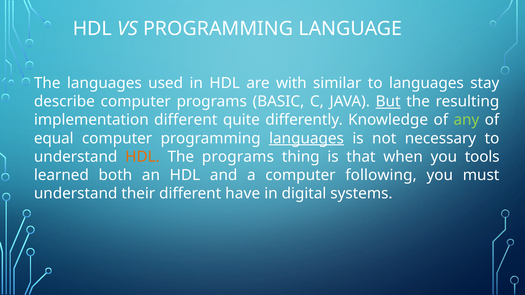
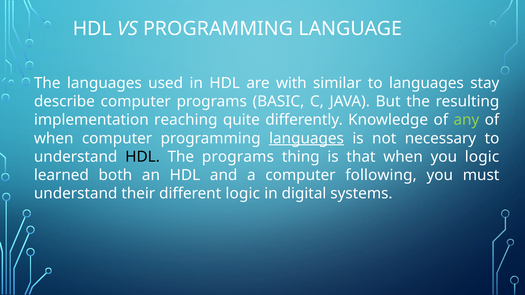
But underline: present -> none (388, 102)
implementation different: different -> reaching (186, 120)
equal: equal -> when (54, 138)
HDL colour: orange -> black (142, 157)
you tools: tools -> logic (482, 157)
different have: have -> logic (243, 194)
